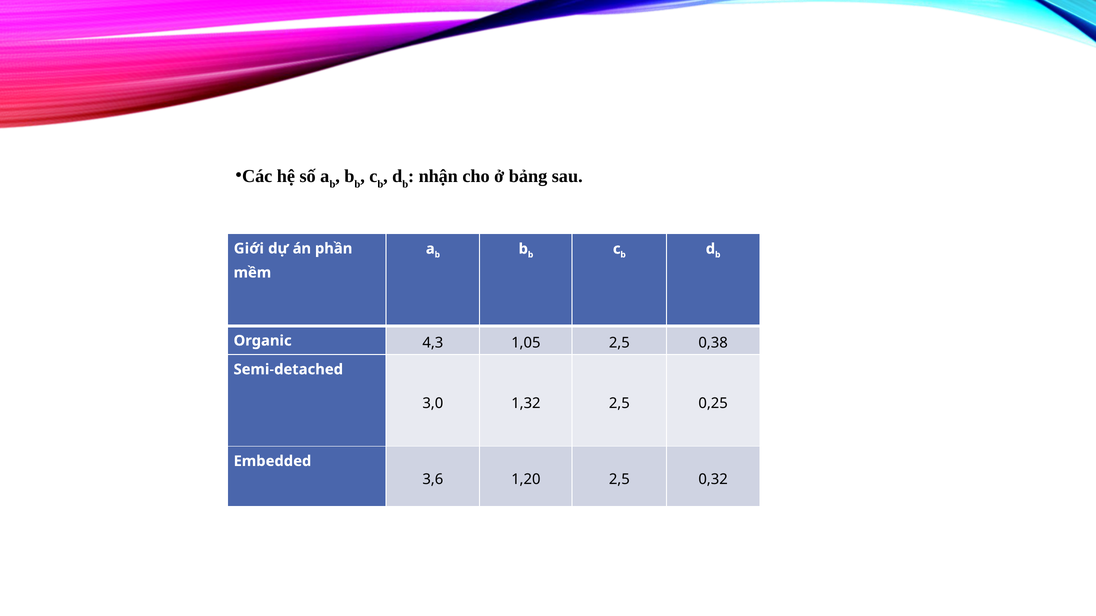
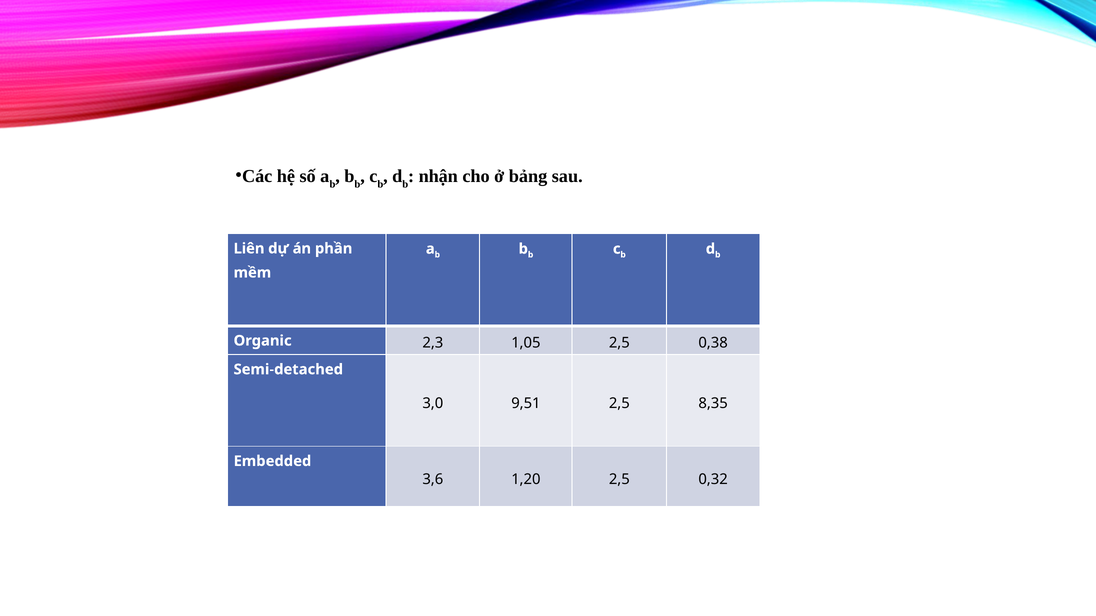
Giới: Giới -> Liên (249, 249)
4,3: 4,3 -> 2,3 (433, 343)
1,32: 1,32 -> 9,51 (526, 404)
0,25: 0,25 -> 8,35 (713, 404)
